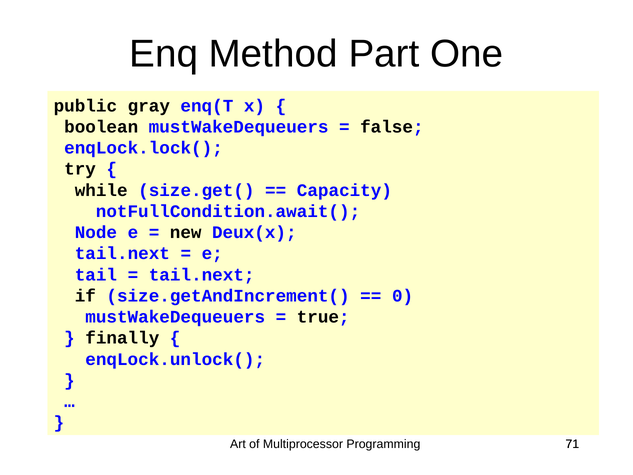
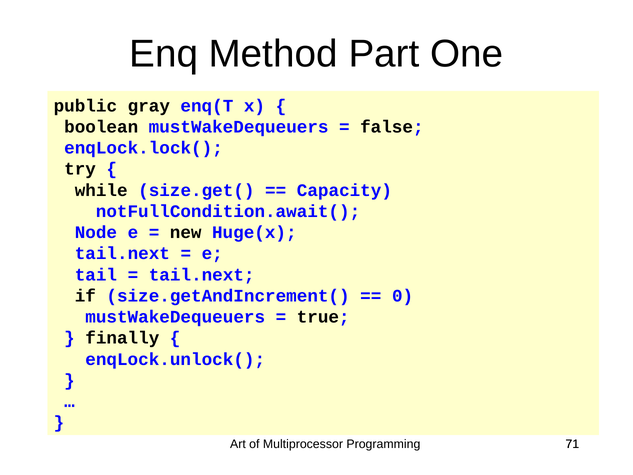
Deux(x: Deux(x -> Huge(x (254, 232)
